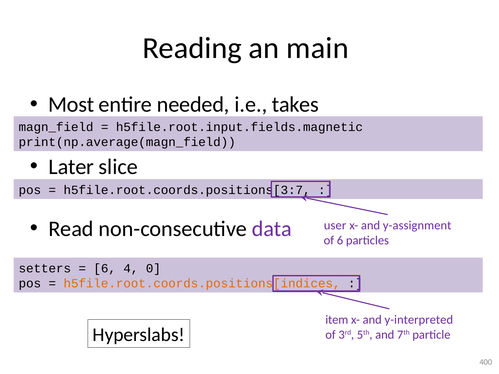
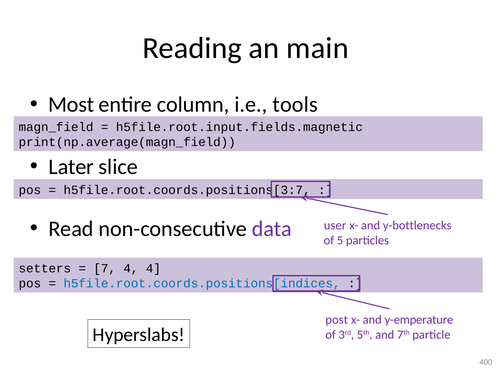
needed: needed -> column (193, 105)
takes: takes -> tools (295, 105)
y-assignment: y-assignment -> y-bottlenecks (417, 226)
of 6: 6 -> 5 (340, 240)
6: 6 -> 7 (105, 269)
4 0: 0 -> 4 (153, 269)
h5file.root.coords.positions[indices colour: orange -> blue (202, 284)
item: item -> post (337, 320)
y-interpreted: y-interpreted -> y-emperature (419, 320)
